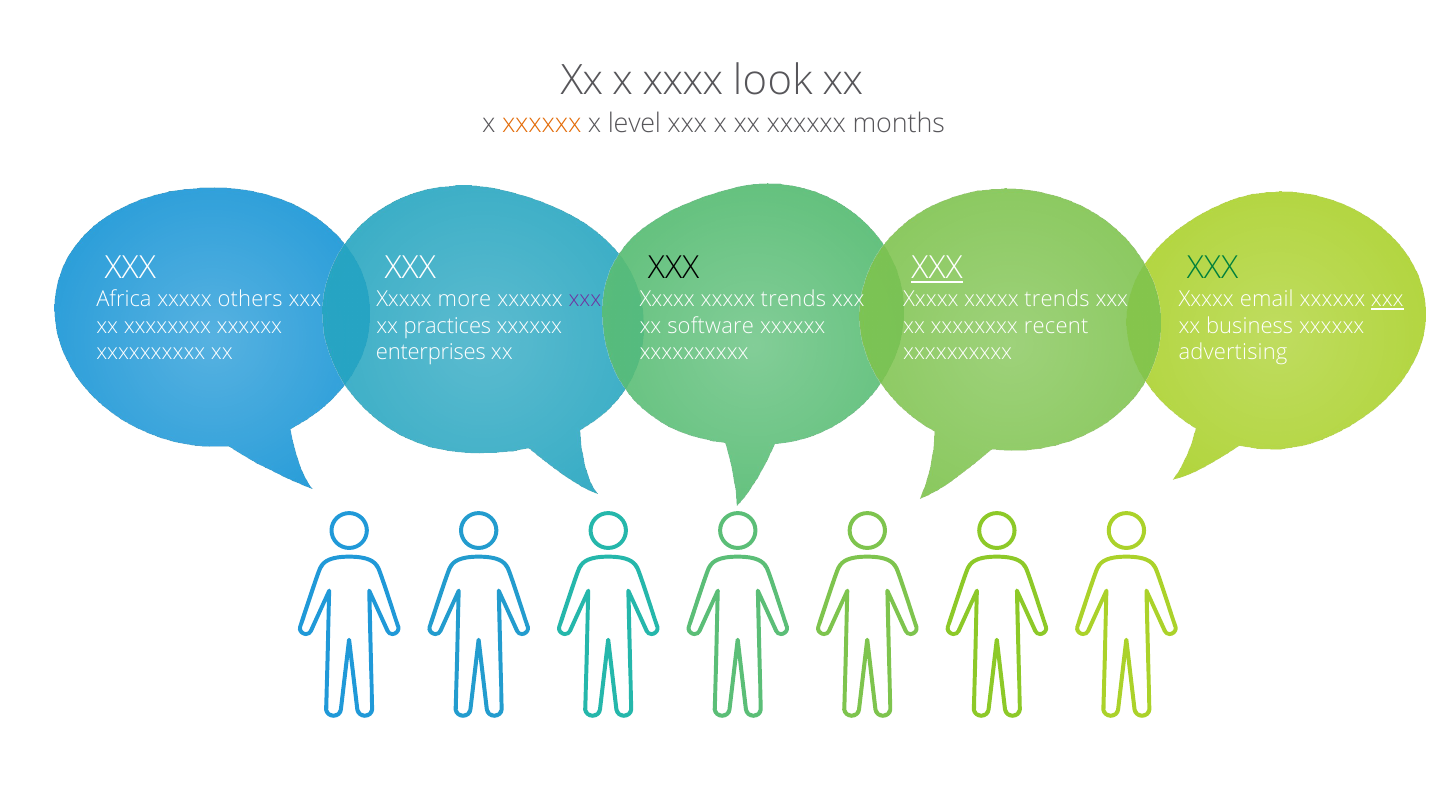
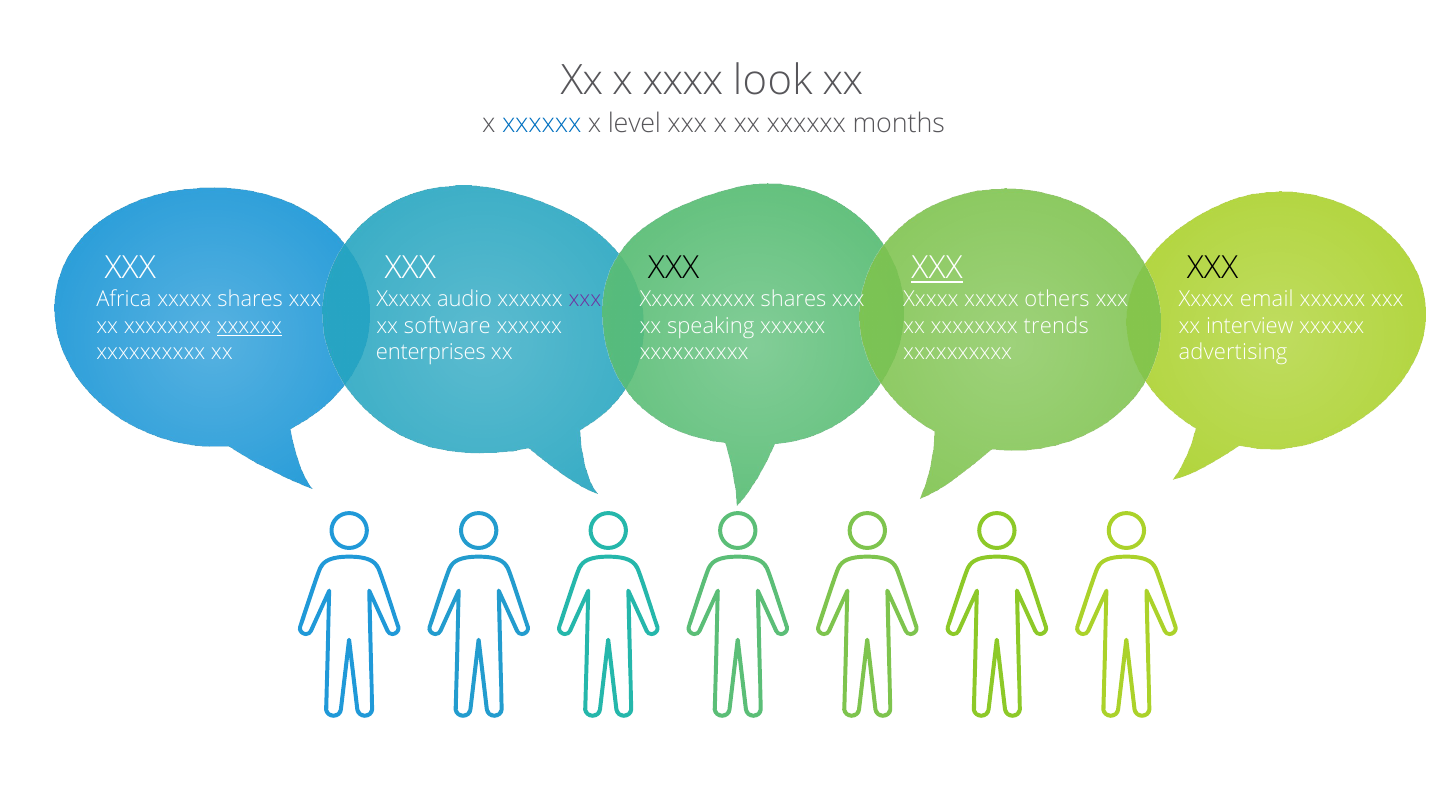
xxxxxx colour: orange -> blue (542, 123)
XXX colour: green -> black (1213, 268)
others: others -> shares (250, 299)
more: more -> audio (465, 299)
trends: trends -> shares (794, 299)
trends: trends -> others (1057, 299)
xxx underline: present -> none (1387, 299)
xxxxxx underline: none -> present (249, 326)
practices: practices -> software (447, 326)
software: software -> speaking (711, 326)
recent: recent -> trends (1056, 326)
business: business -> interview (1250, 326)
